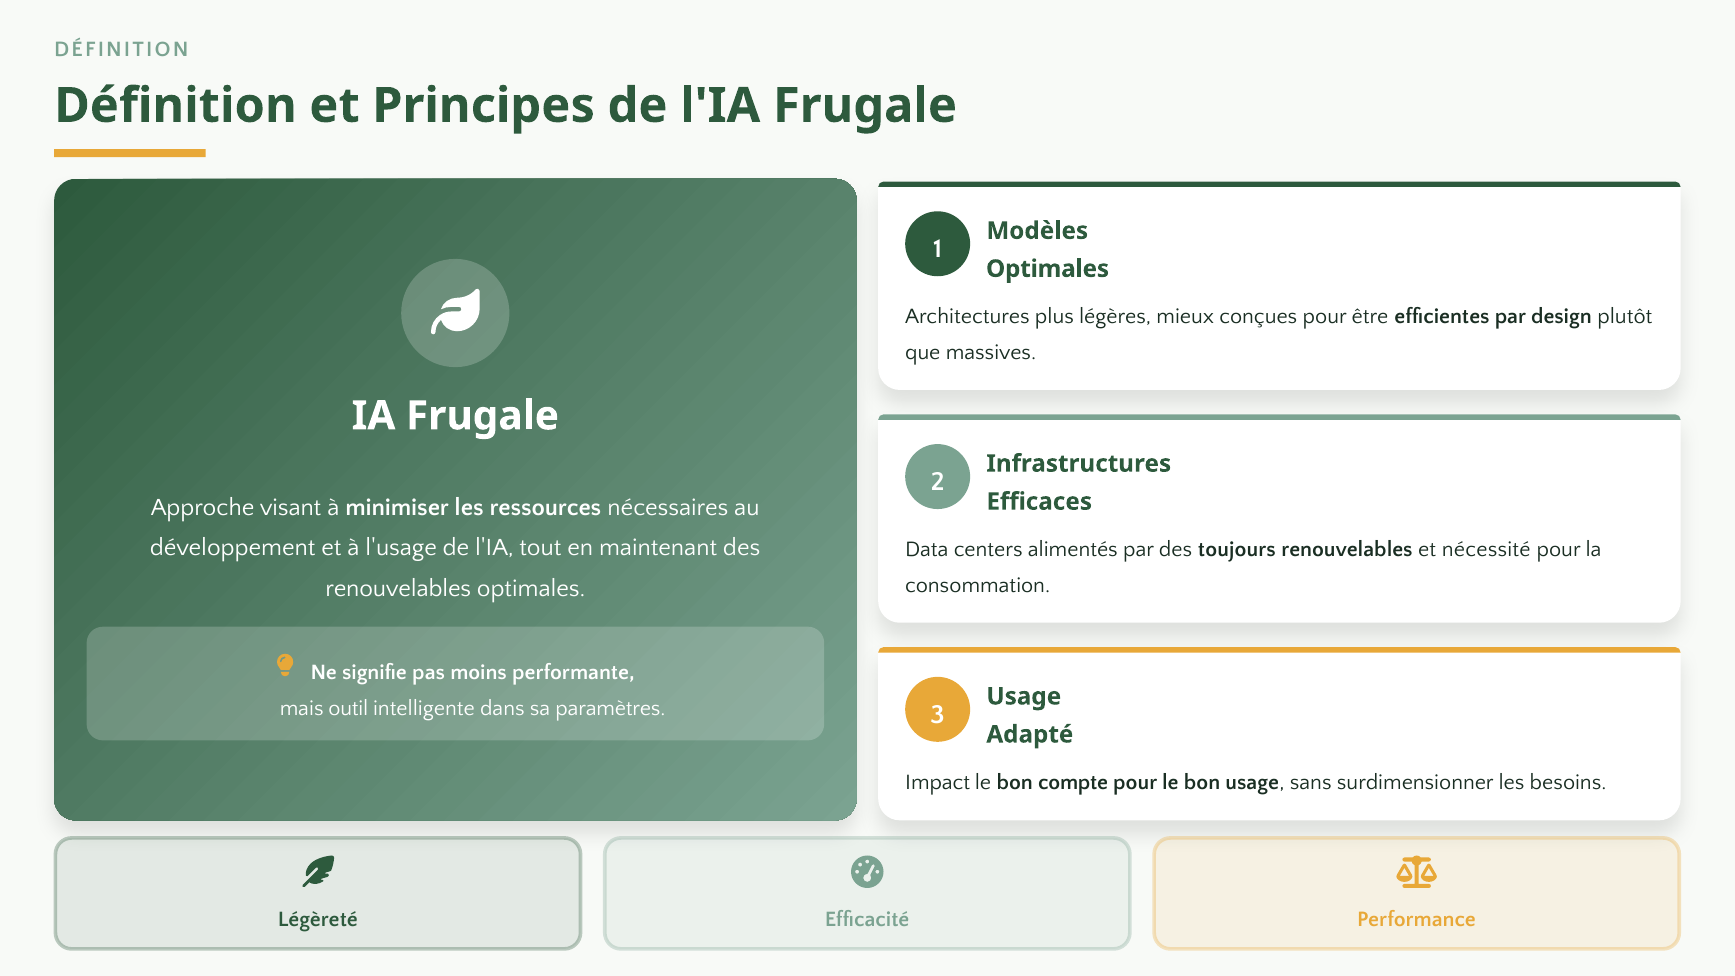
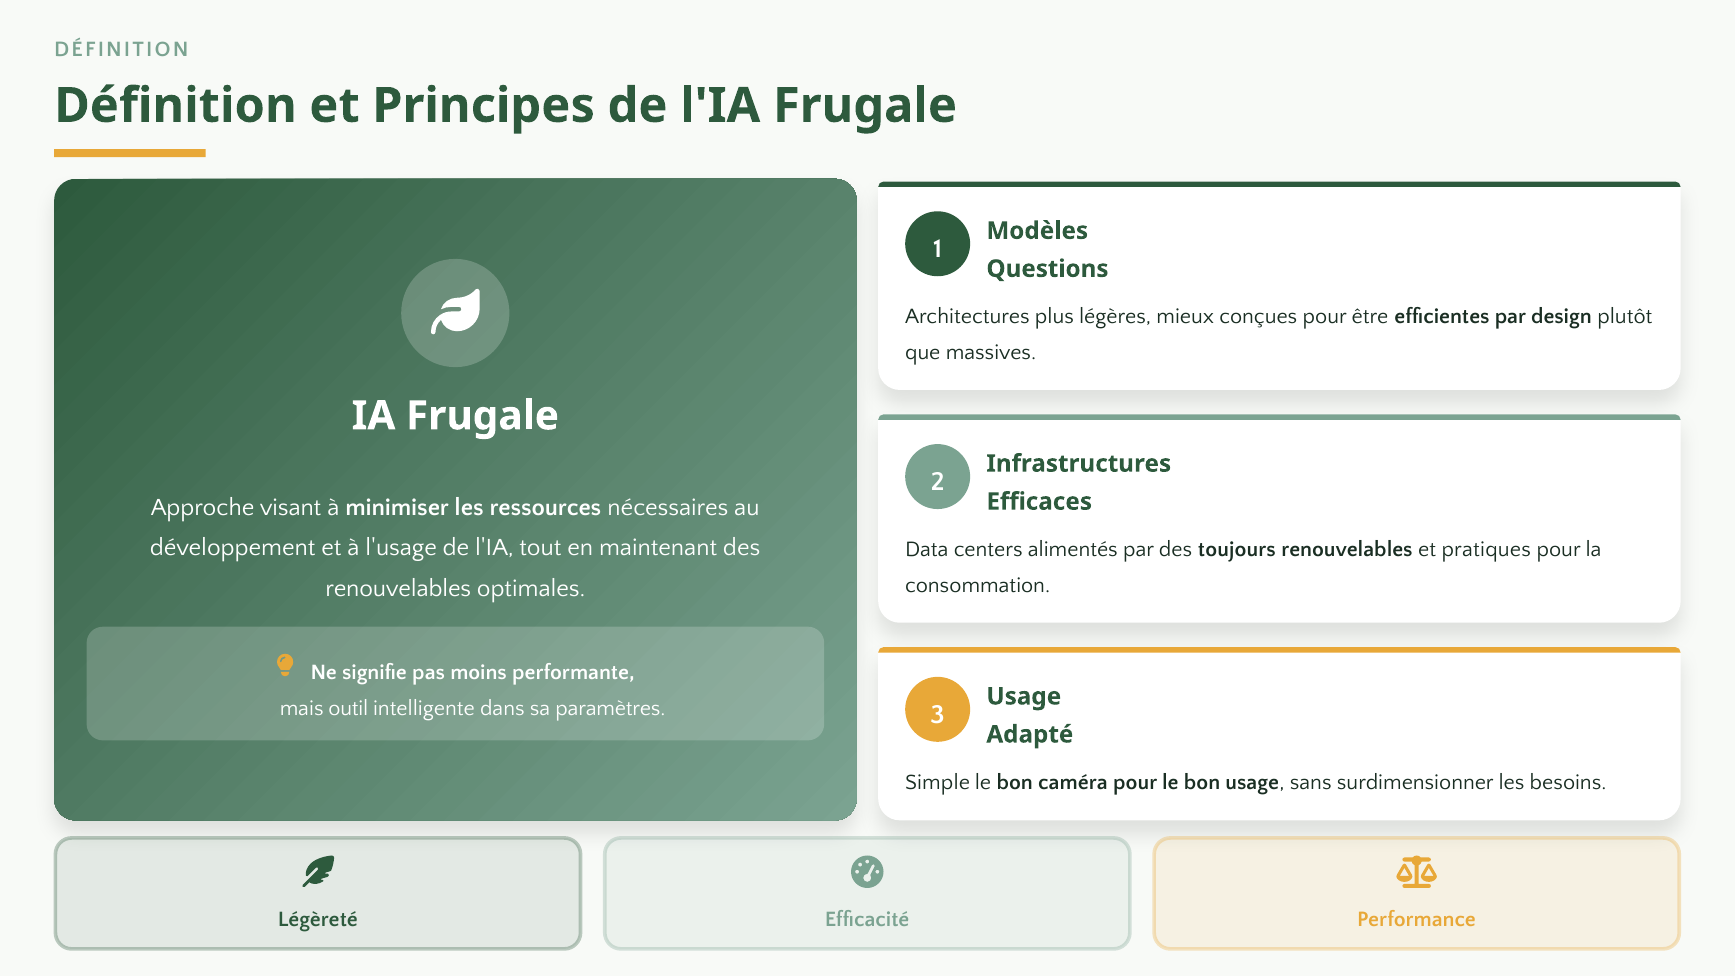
Optimales: Optimales -> Questions (1047, 269)
nécessité: nécessité -> pratiques (1486, 549)
Impact: Impact -> Simple (938, 782)
compte: compte -> caméra (1073, 782)
